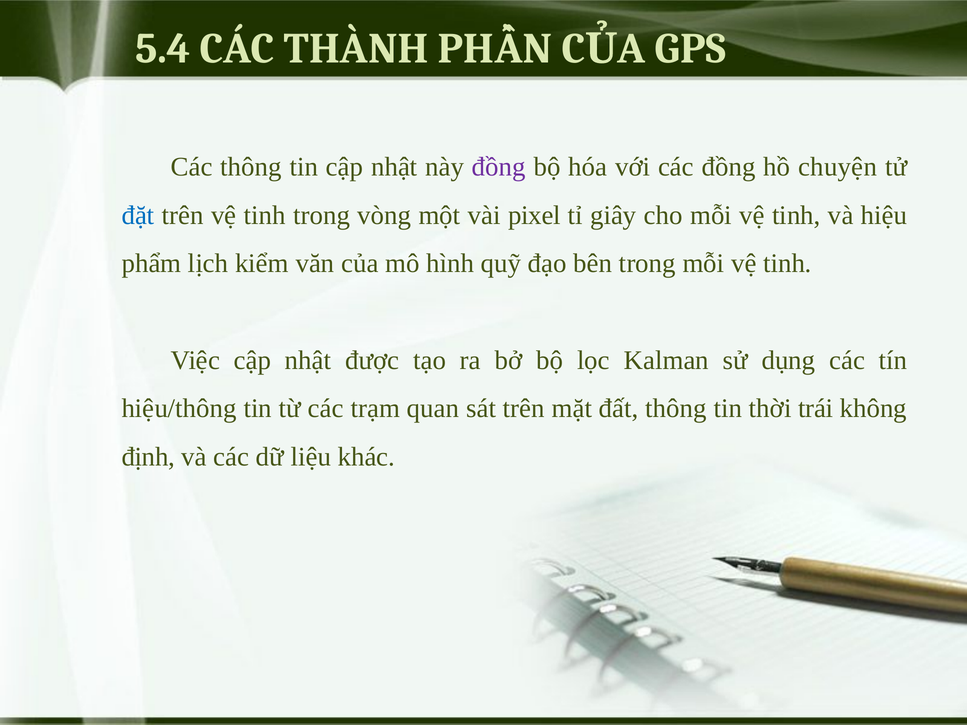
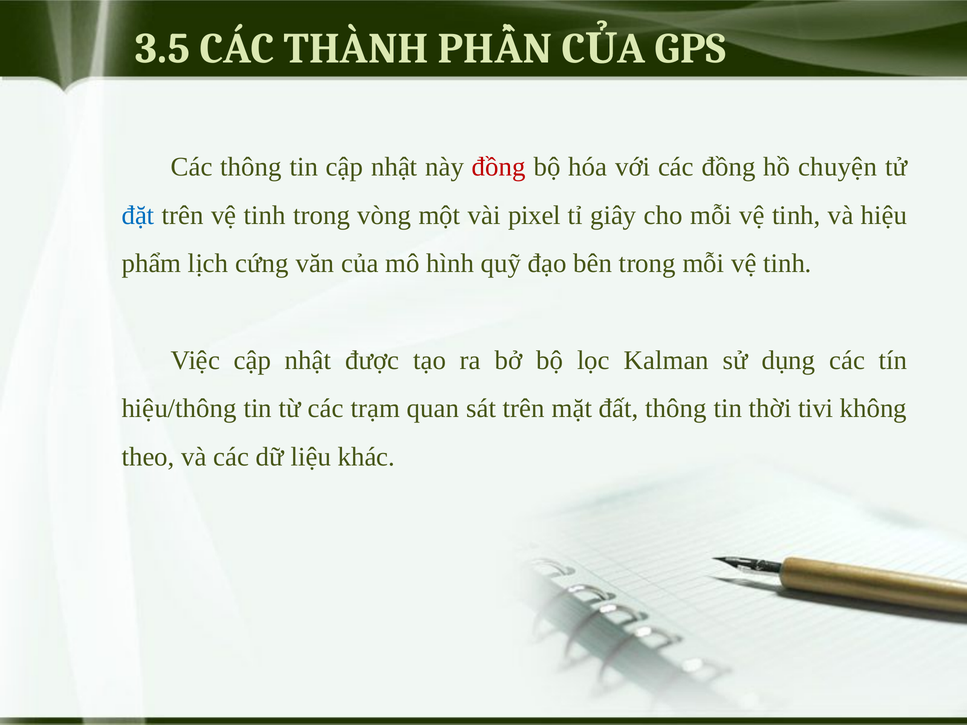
5.4: 5.4 -> 3.5 (163, 49)
đồng colour: purple -> red (499, 167)
kiểm: kiểm -> cứng (262, 264)
trái: trái -> tivi (816, 409)
định: định -> theo (148, 457)
